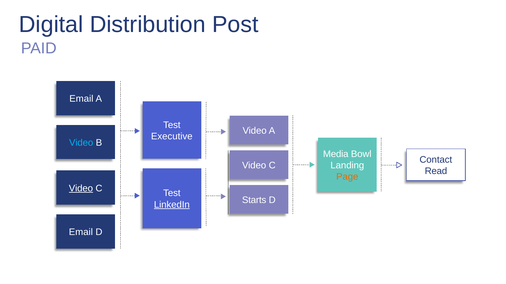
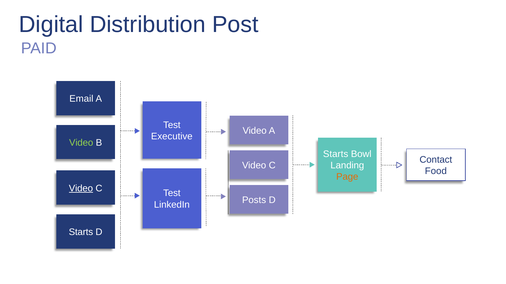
Video colour: light blue -> light green (81, 143)
Media: Media -> Starts (336, 154)
Read: Read -> Food (436, 171)
Starts: Starts -> Posts (254, 201)
LinkedIn underline: present -> none (172, 205)
Email: Email -> Starts (81, 233)
